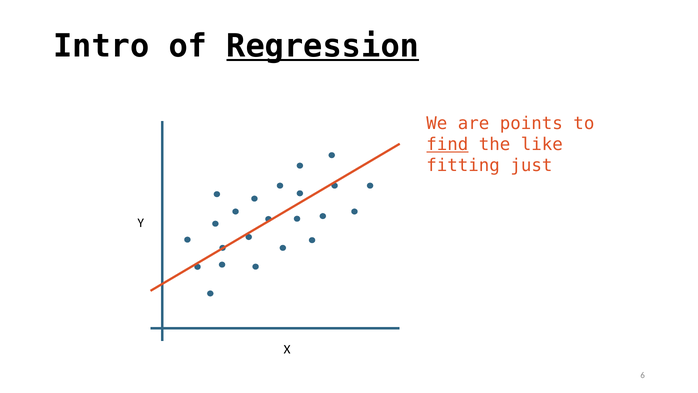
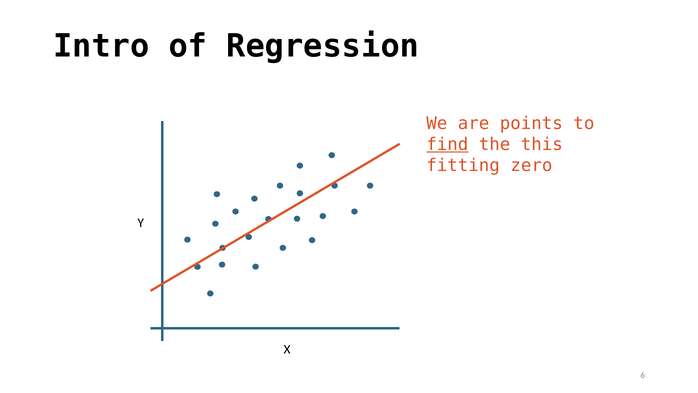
Regression underline: present -> none (323, 46)
like: like -> this (542, 144)
just: just -> zero (531, 165)
